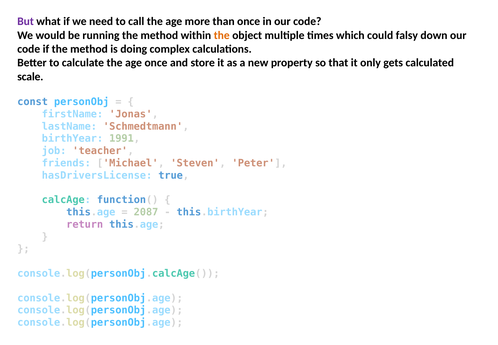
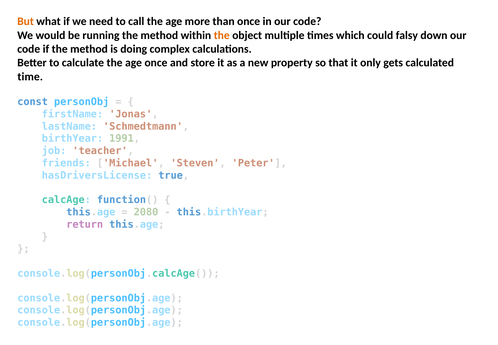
But colour: purple -> orange (26, 21)
scale: scale -> time (30, 77)
2087: 2087 -> 2080 (146, 212)
